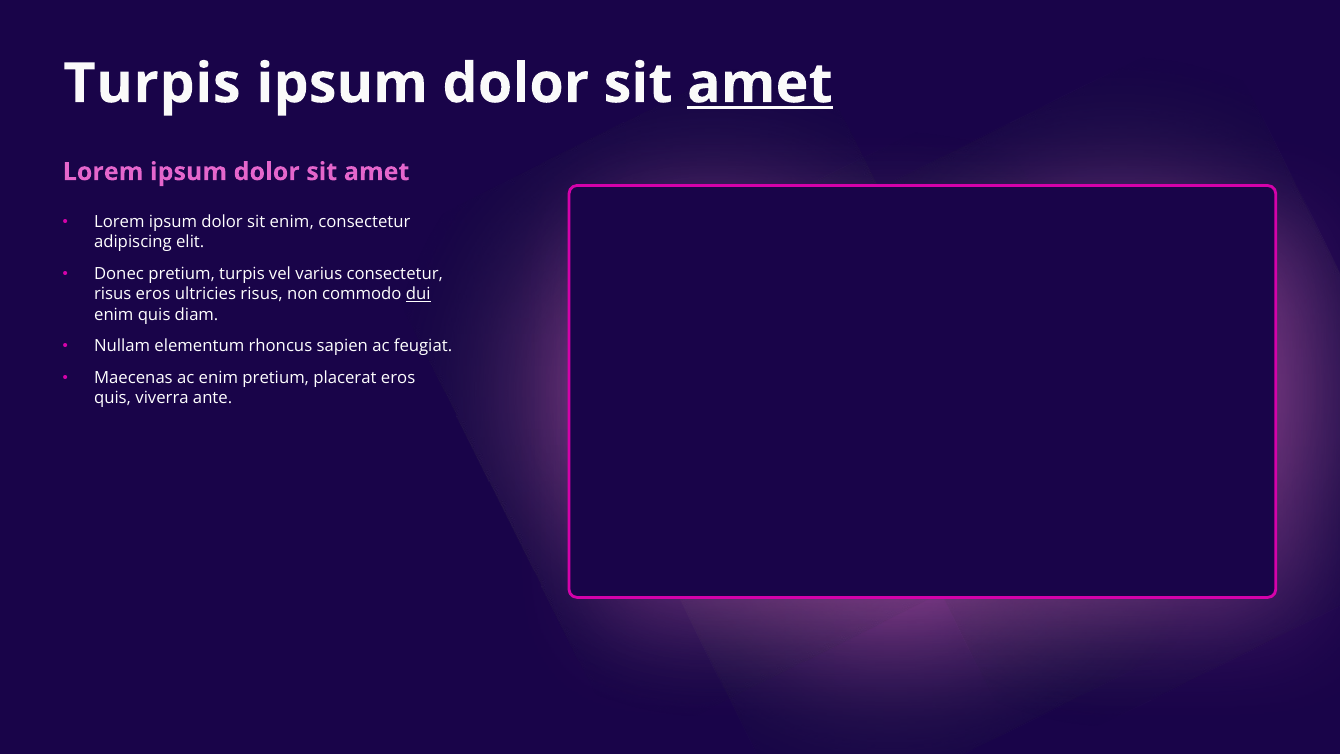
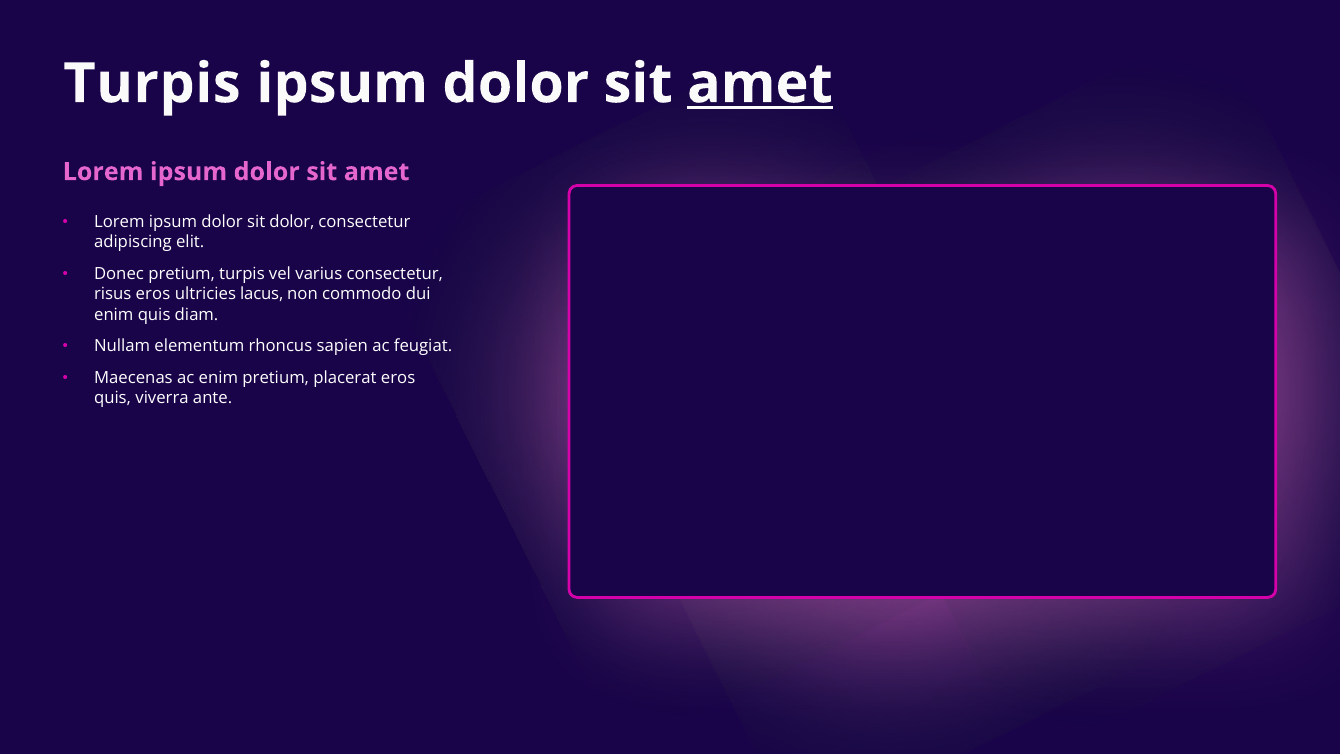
sit enim: enim -> dolor (292, 222)
ultricies risus: risus -> lacus (262, 294)
dui underline: present -> none (418, 294)
